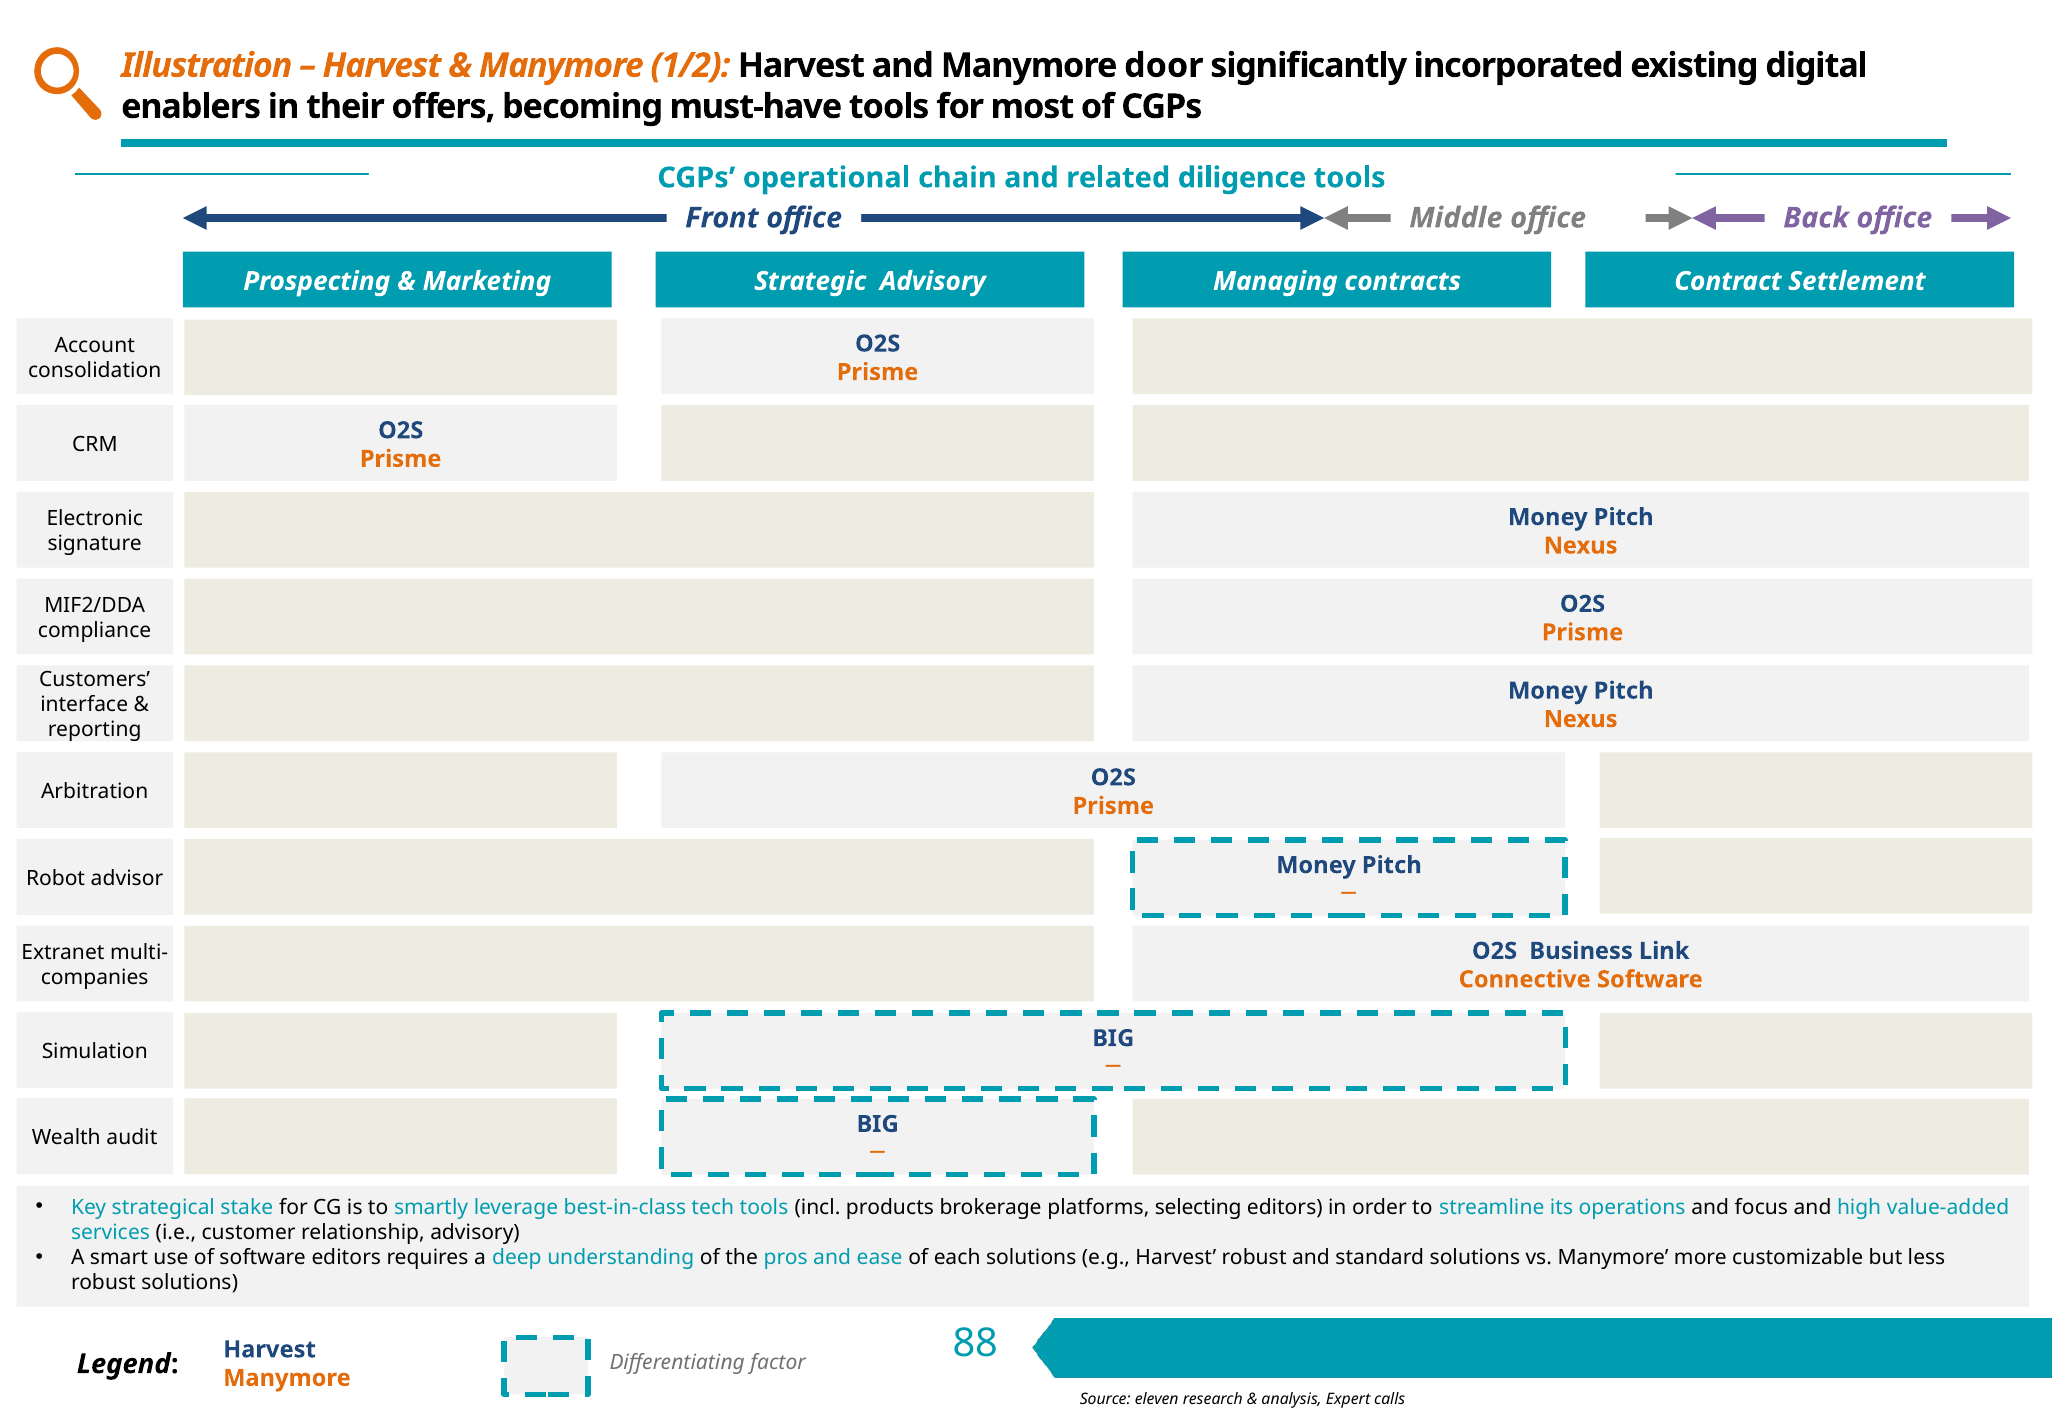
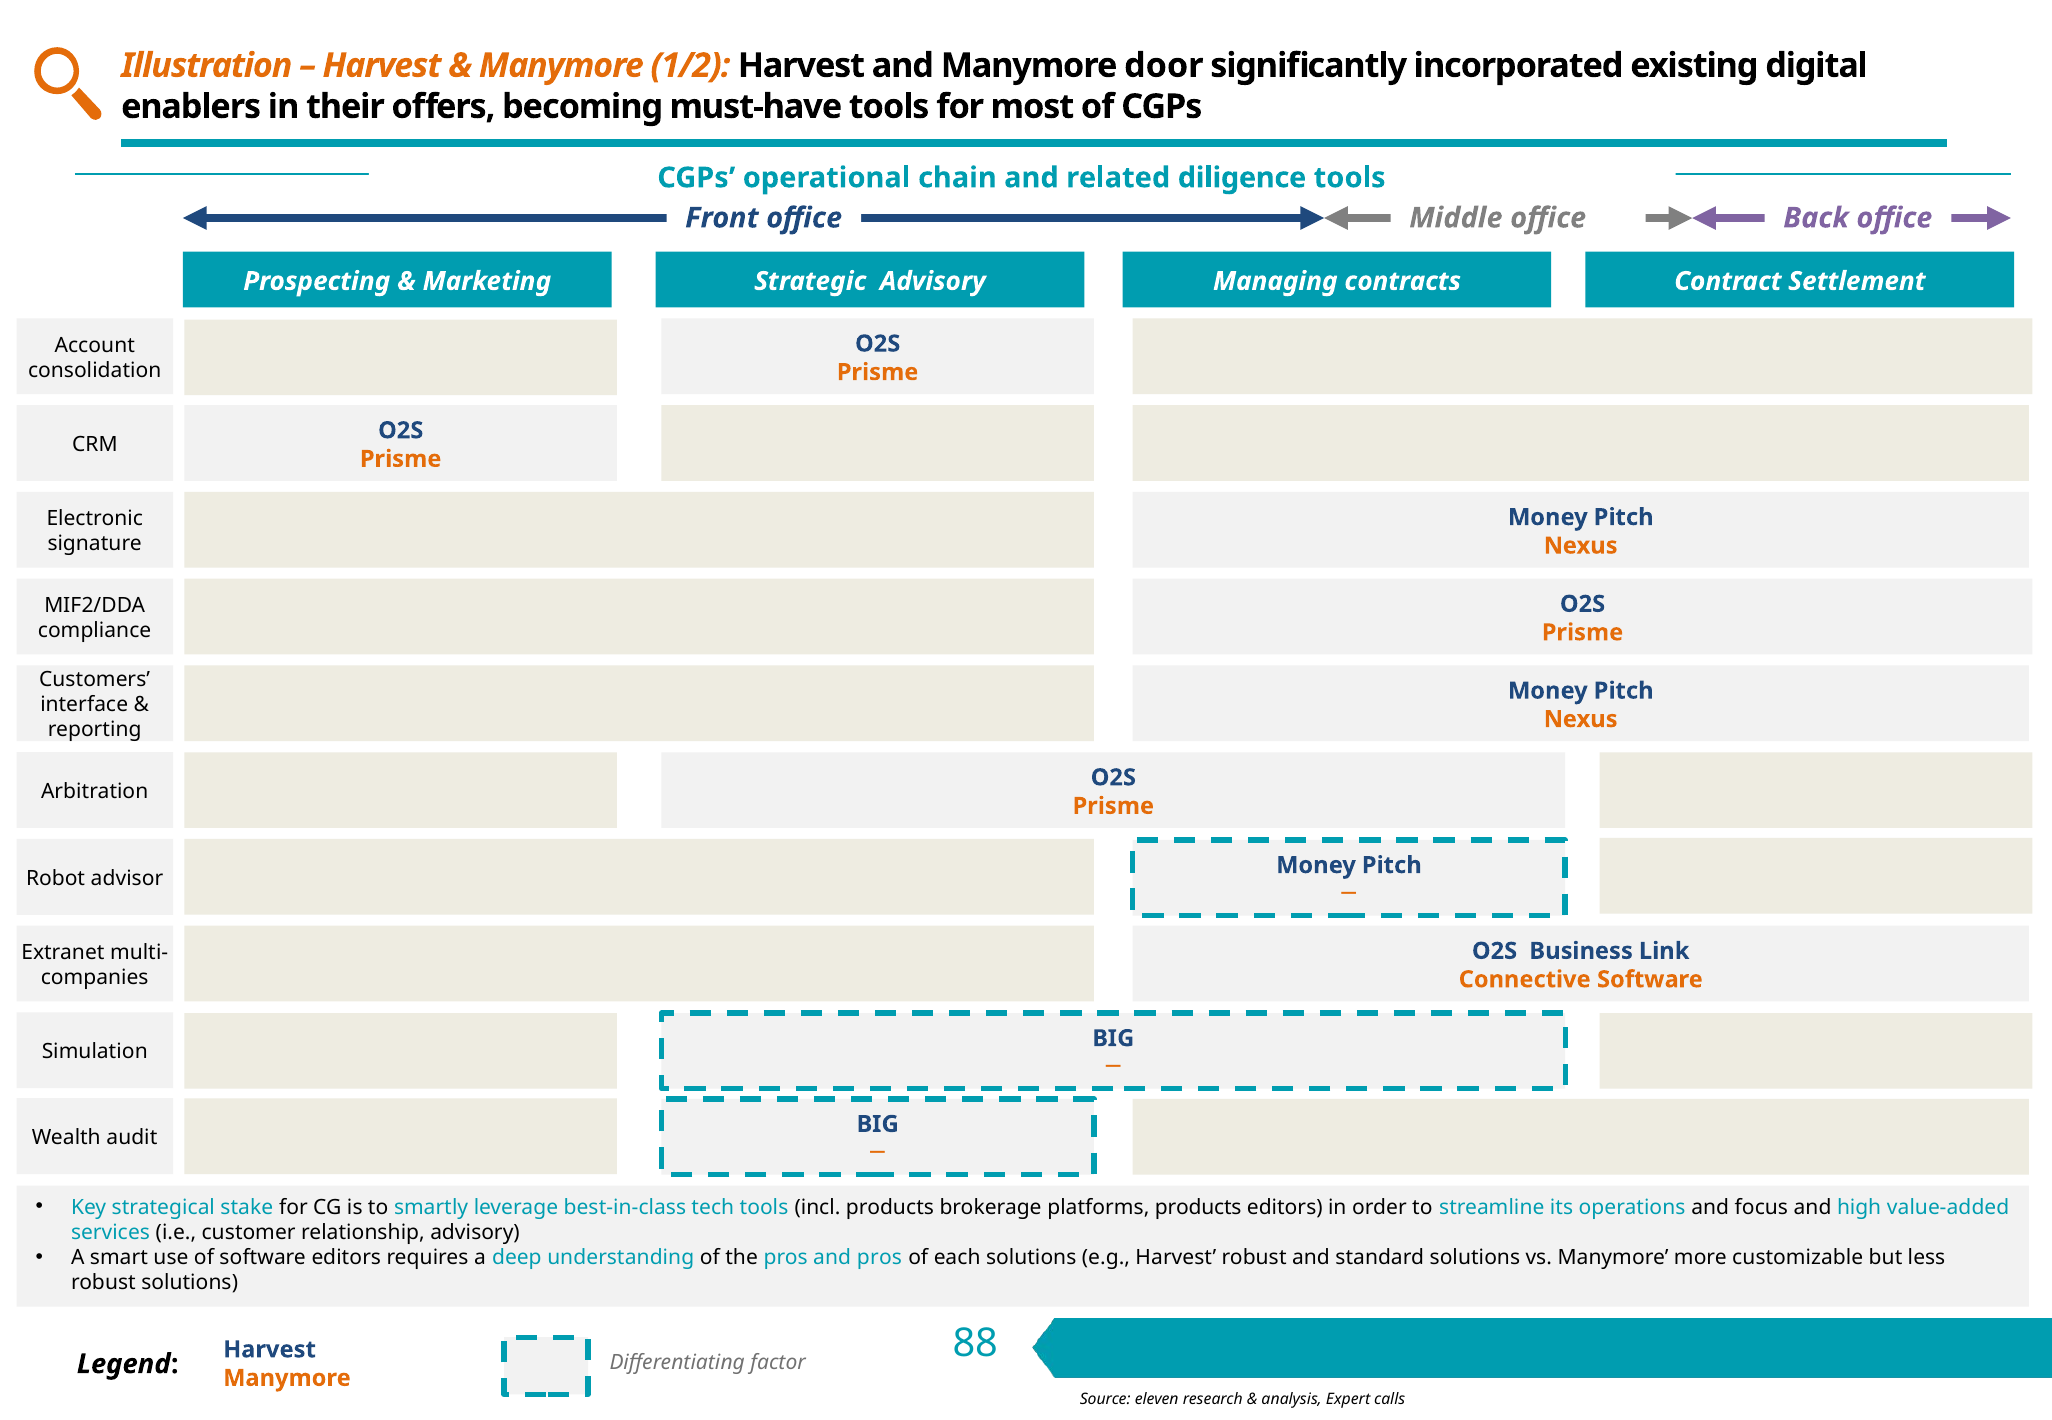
platforms selecting: selecting -> products (1198, 1208)
and ease: ease -> pros (880, 1258)
